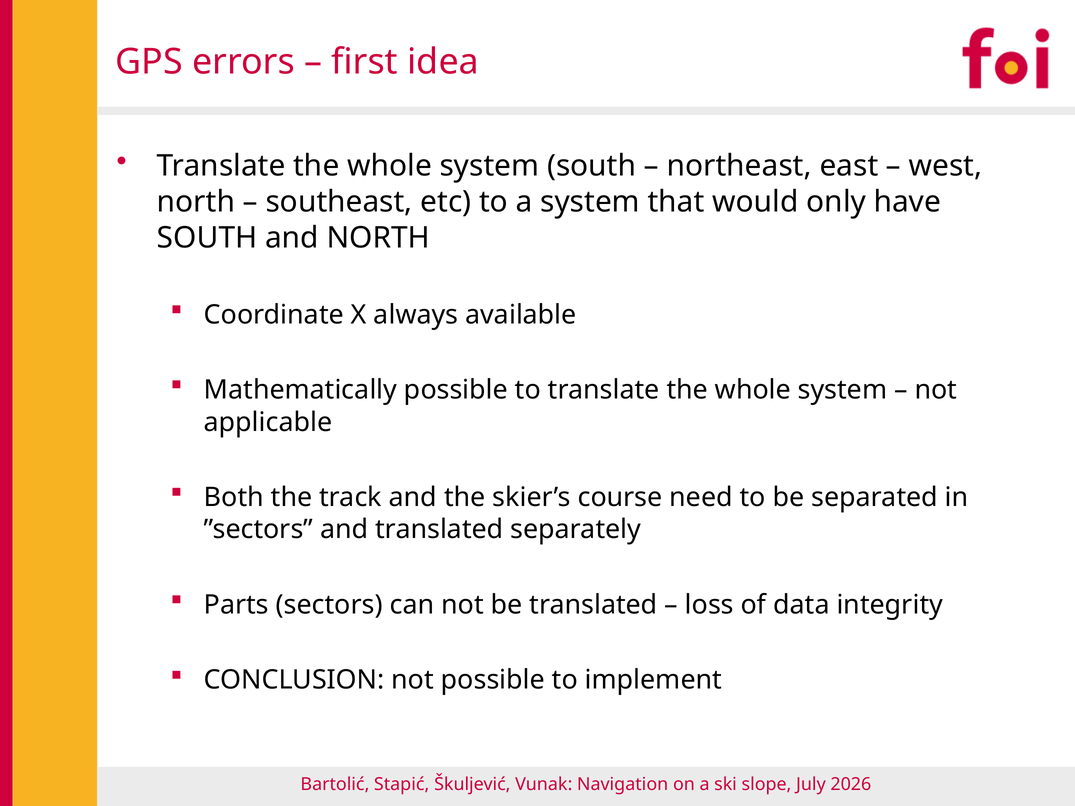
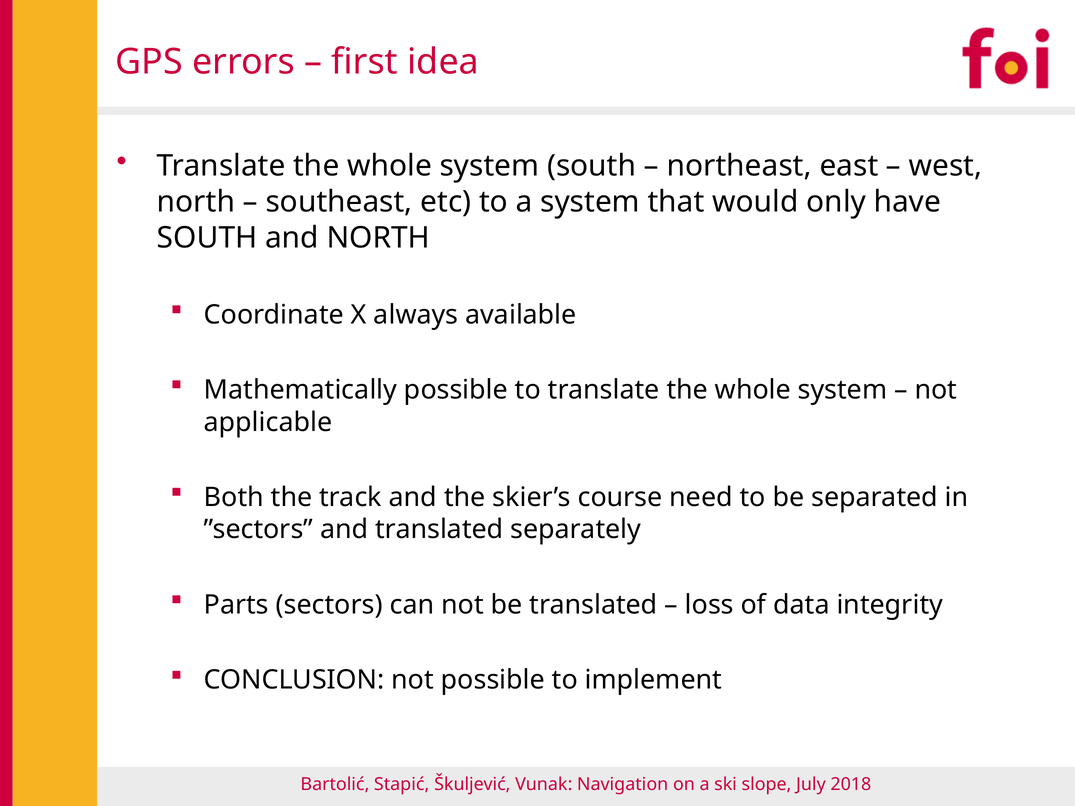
2026: 2026 -> 2018 (851, 784)
